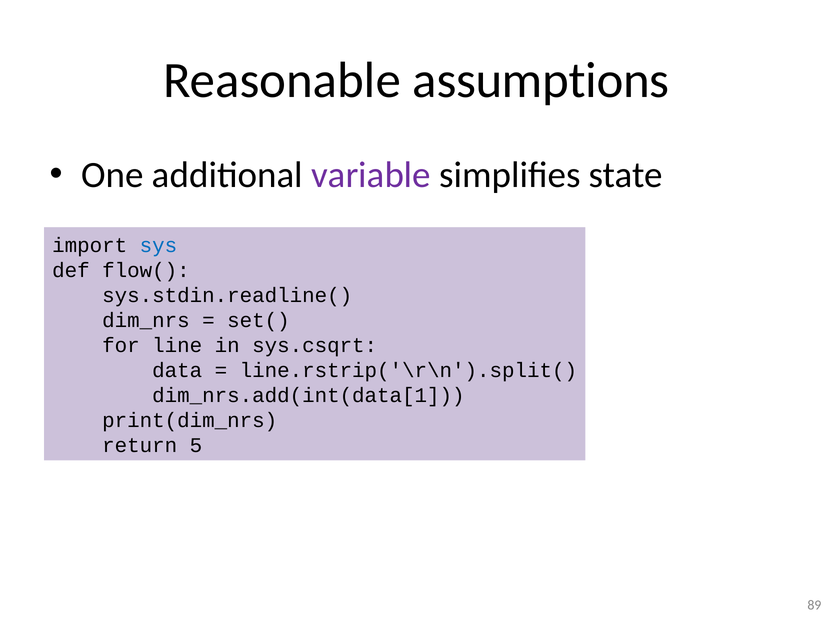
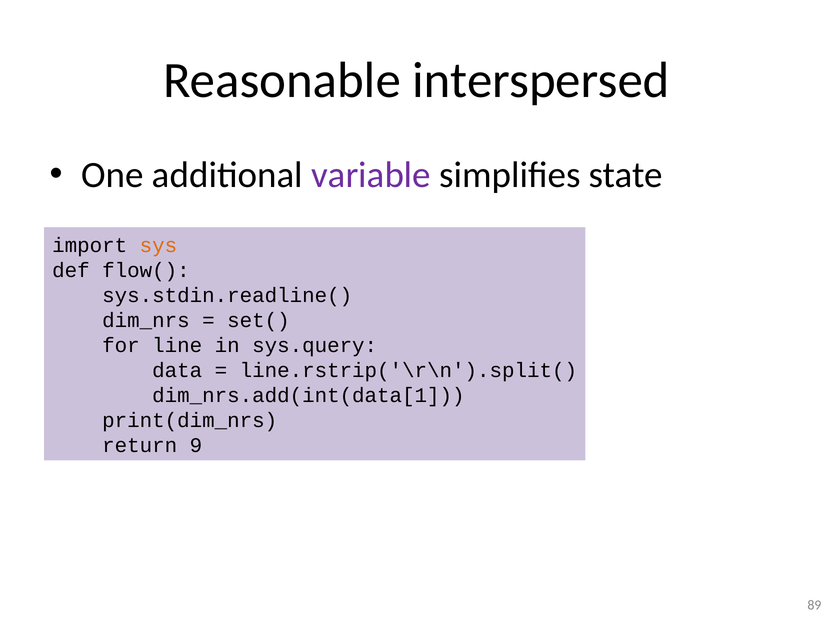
assumptions: assumptions -> interspersed (541, 81)
sys colour: blue -> orange (158, 245)
sys.csqrt: sys.csqrt -> sys.query (315, 345)
5: 5 -> 9 (196, 445)
